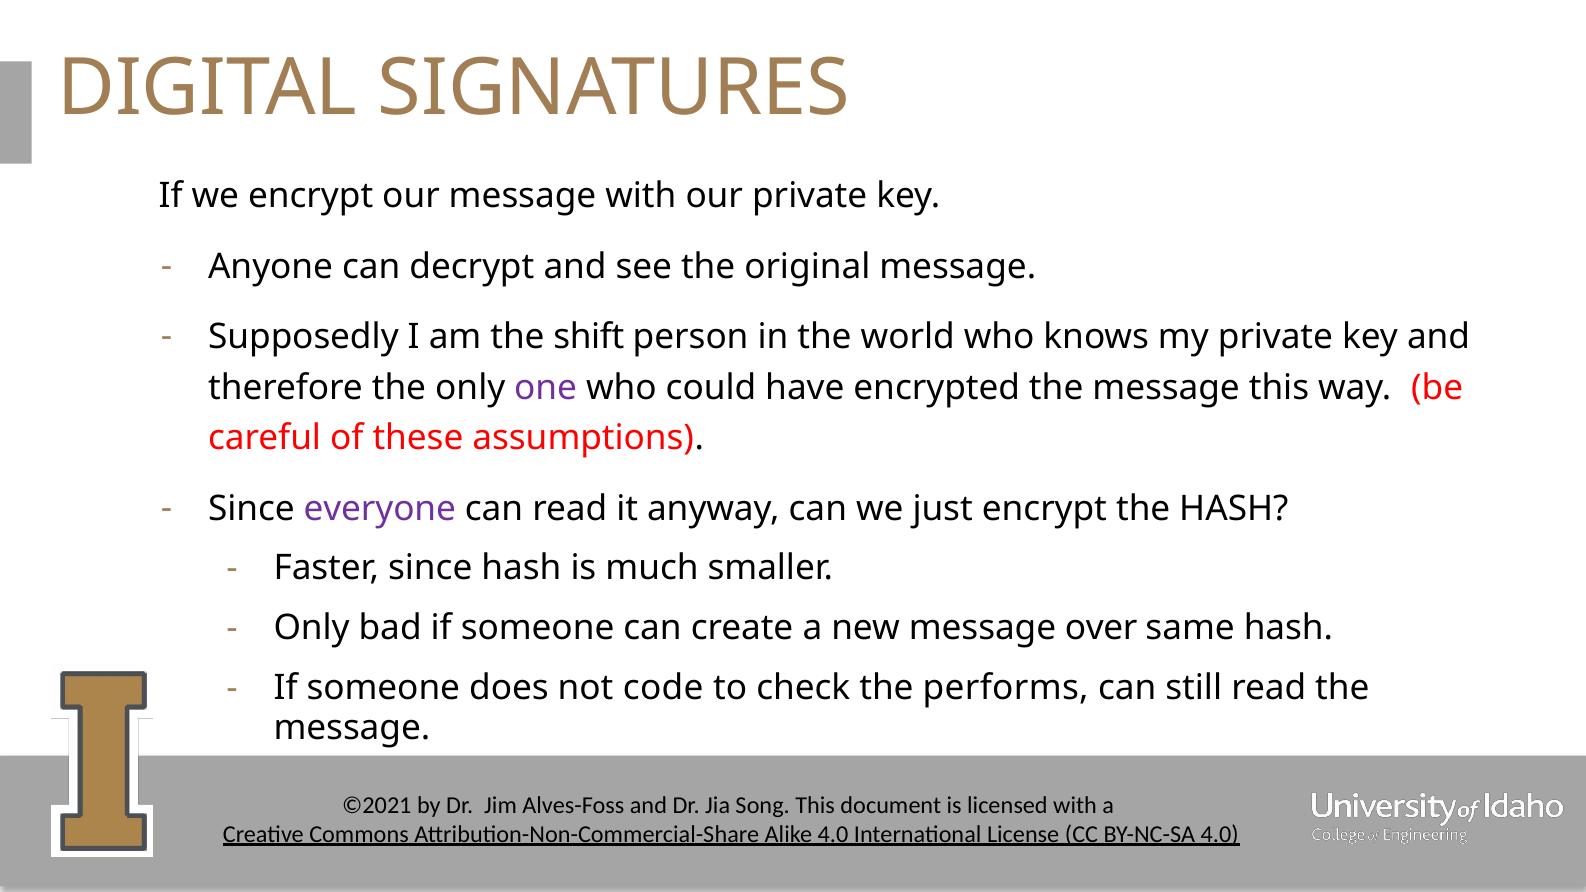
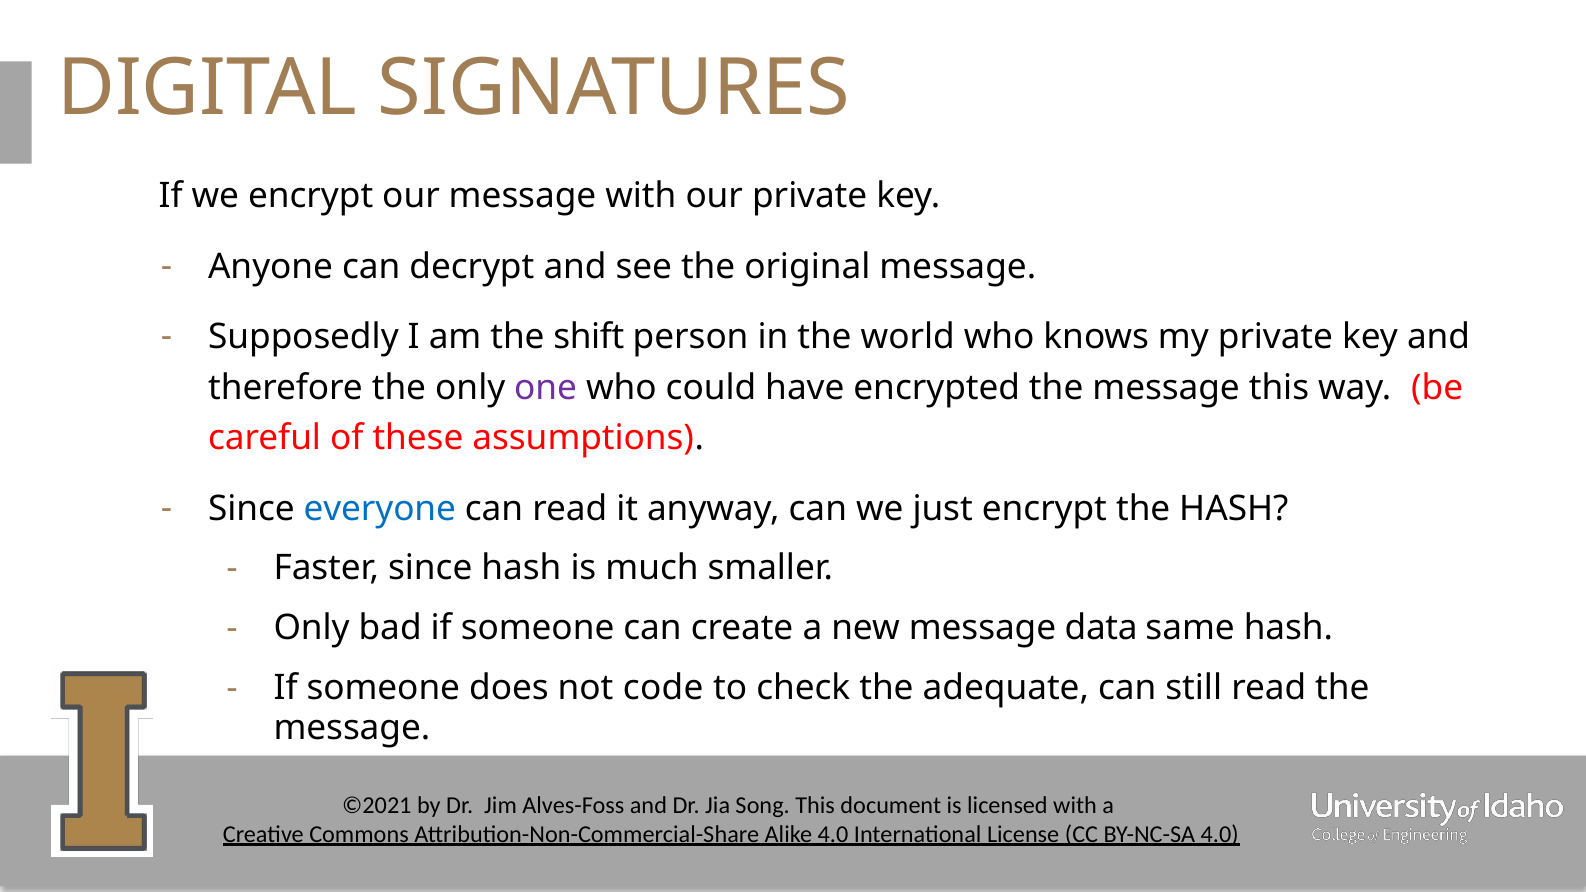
everyone colour: purple -> blue (380, 509)
over: over -> data (1101, 628)
performs: performs -> adequate (1006, 688)
